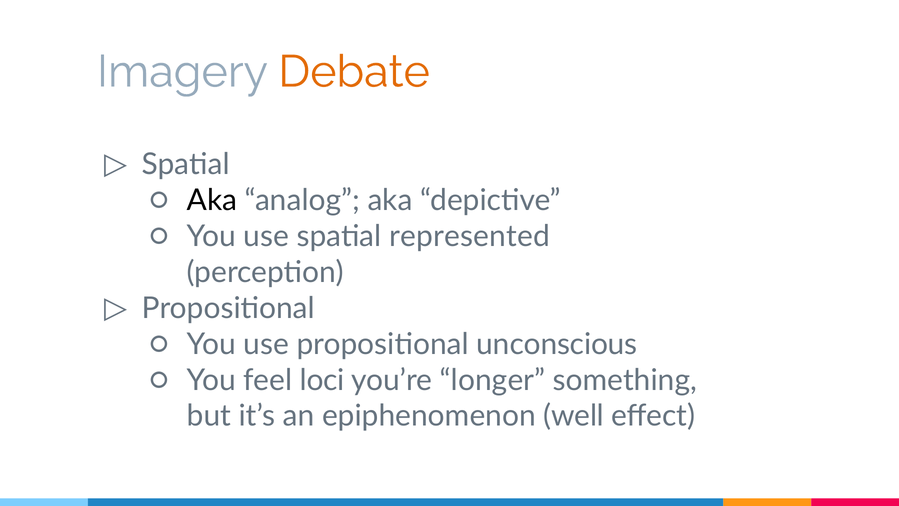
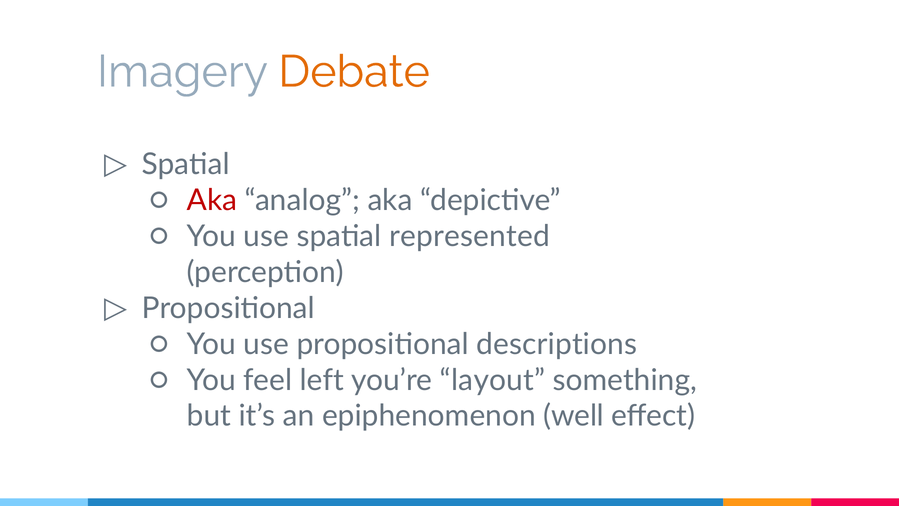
Aka colour: black -> red (212, 200)
unconscious: unconscious -> descriptions (557, 344)
loci: loci -> left (322, 380)
longer: longer -> layout (493, 380)
